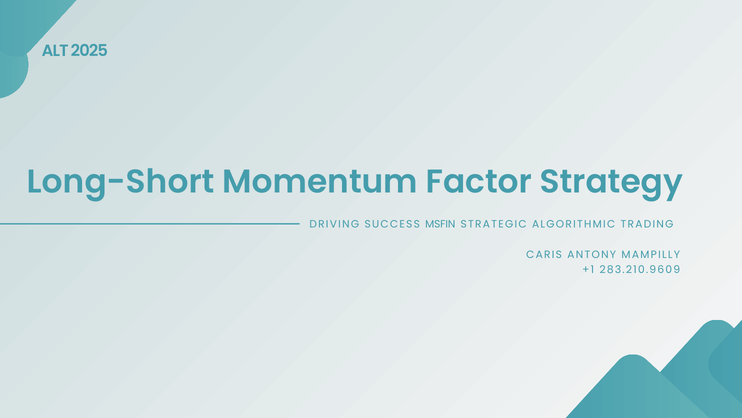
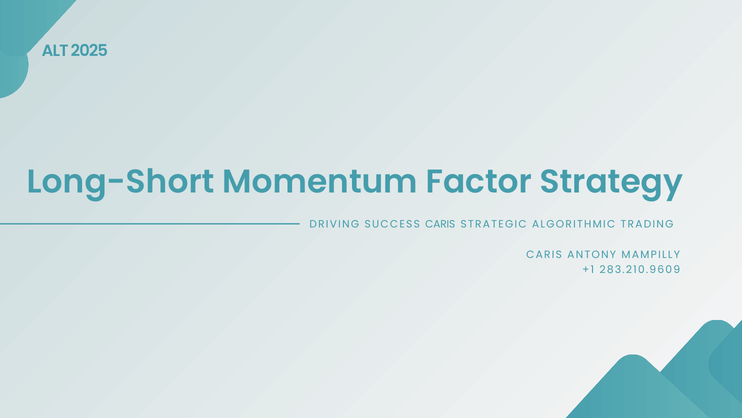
SUCCESS MSFIN: MSFIN -> CARIS (440, 224)
